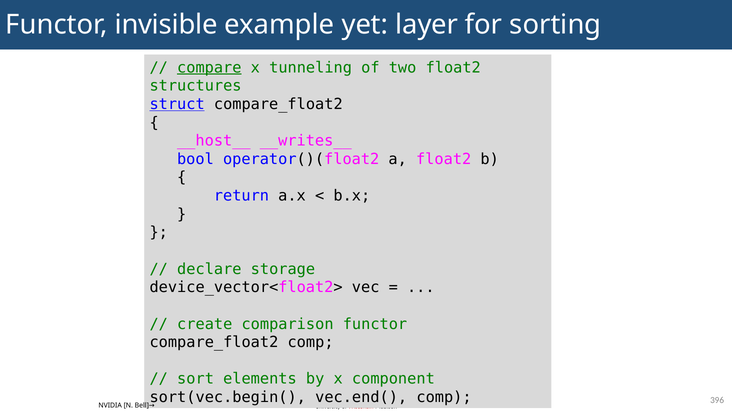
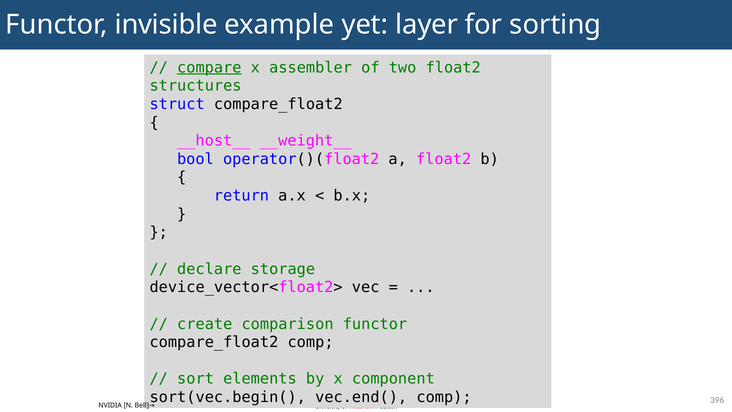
tunneling: tunneling -> assembler (311, 68)
struct underline: present -> none (177, 104)
__writes__: __writes__ -> __weight__ (306, 141)
